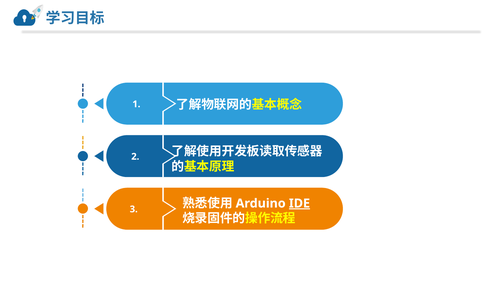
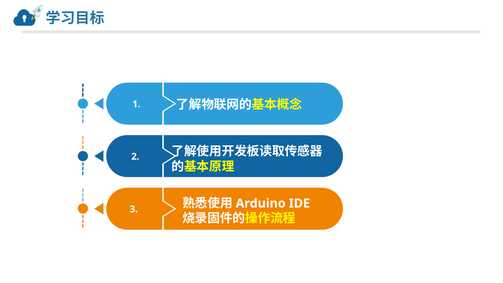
IDE underline: present -> none (299, 203)
